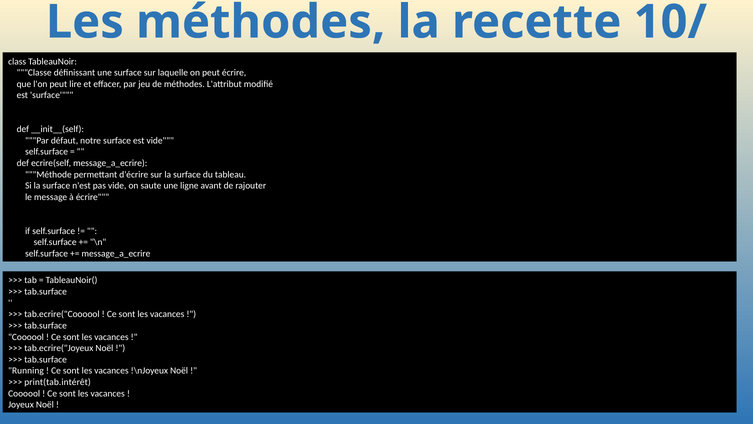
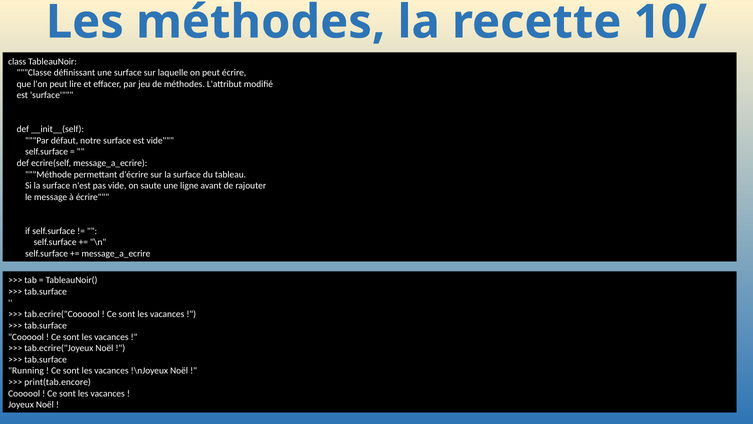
print(tab.intérêt: print(tab.intérêt -> print(tab.encore (58, 382)
